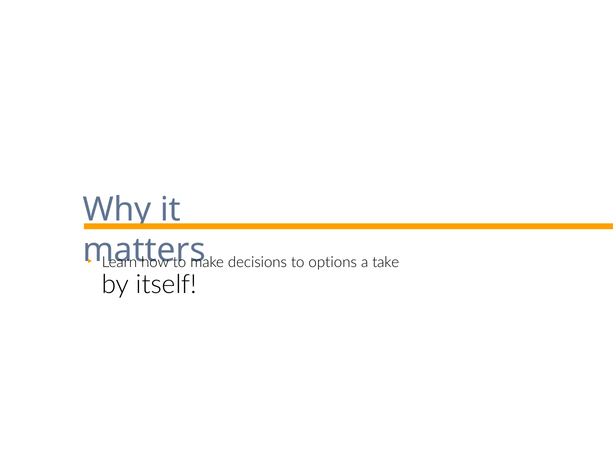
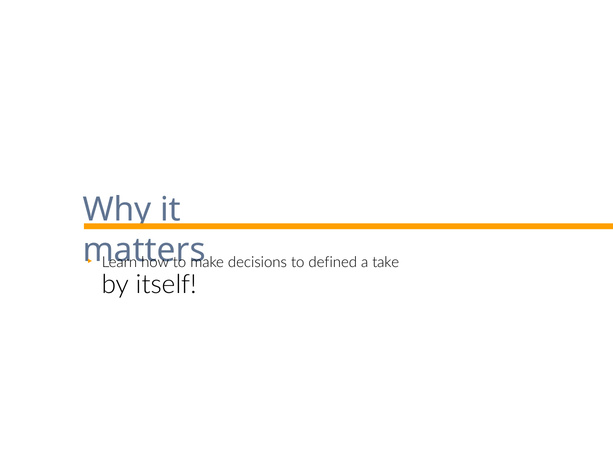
options: options -> defined (333, 262)
